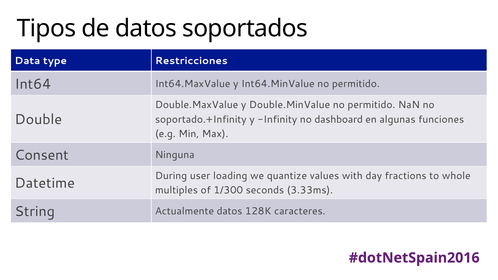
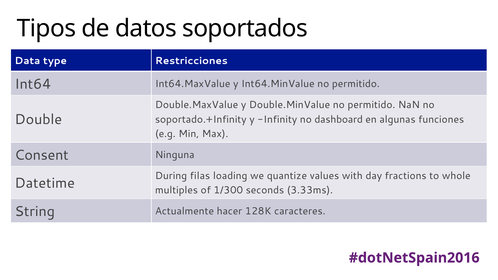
user: user -> filas (200, 176)
Actualmente datos: datos -> hacer (229, 211)
